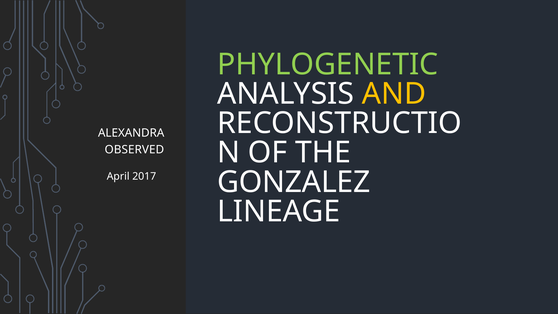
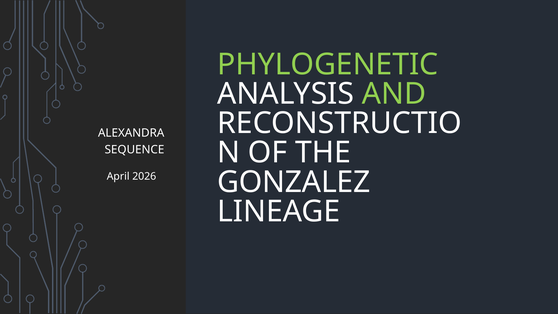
AND colour: yellow -> light green (394, 94)
OBSERVED: OBSERVED -> SEQUENCE (134, 150)
2017: 2017 -> 2026 (144, 176)
